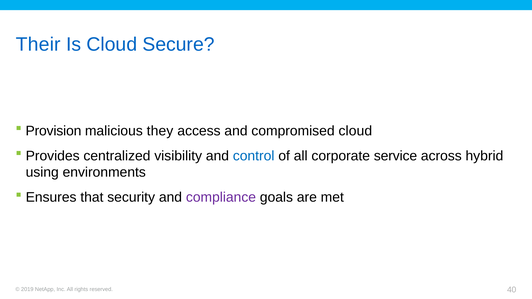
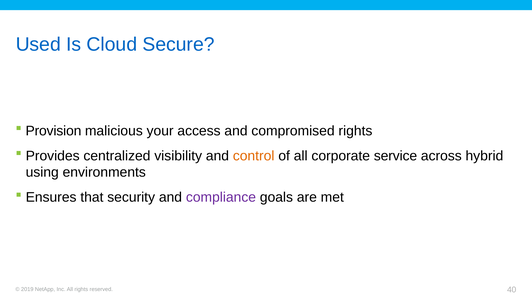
Their: Their -> Used (38, 44)
they: they -> your (160, 131)
compromised cloud: cloud -> rights (355, 131)
control colour: blue -> orange (254, 156)
